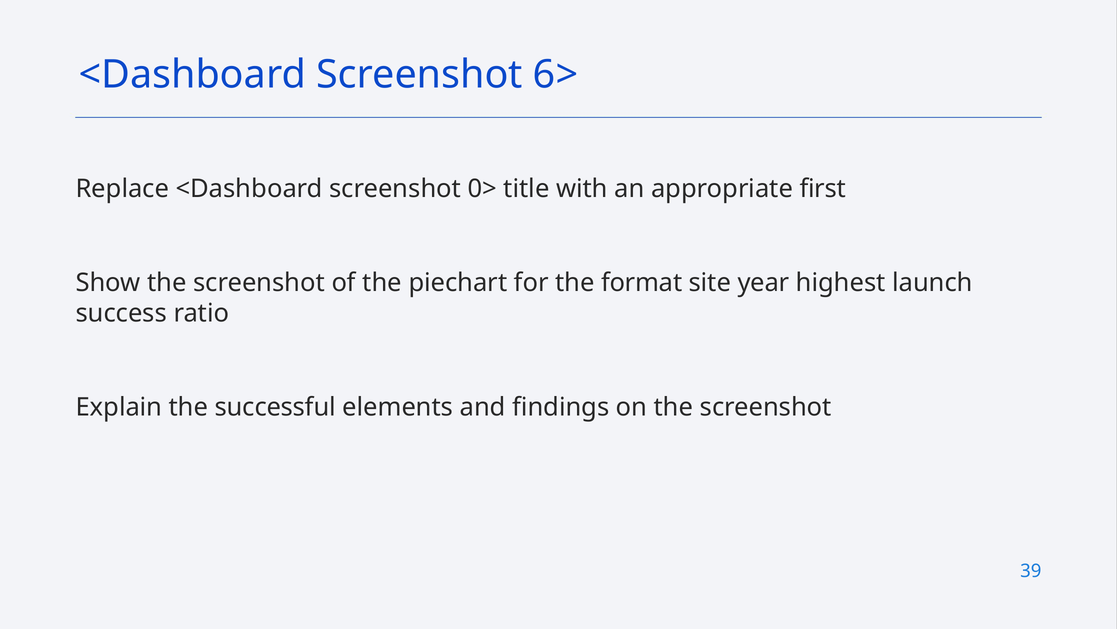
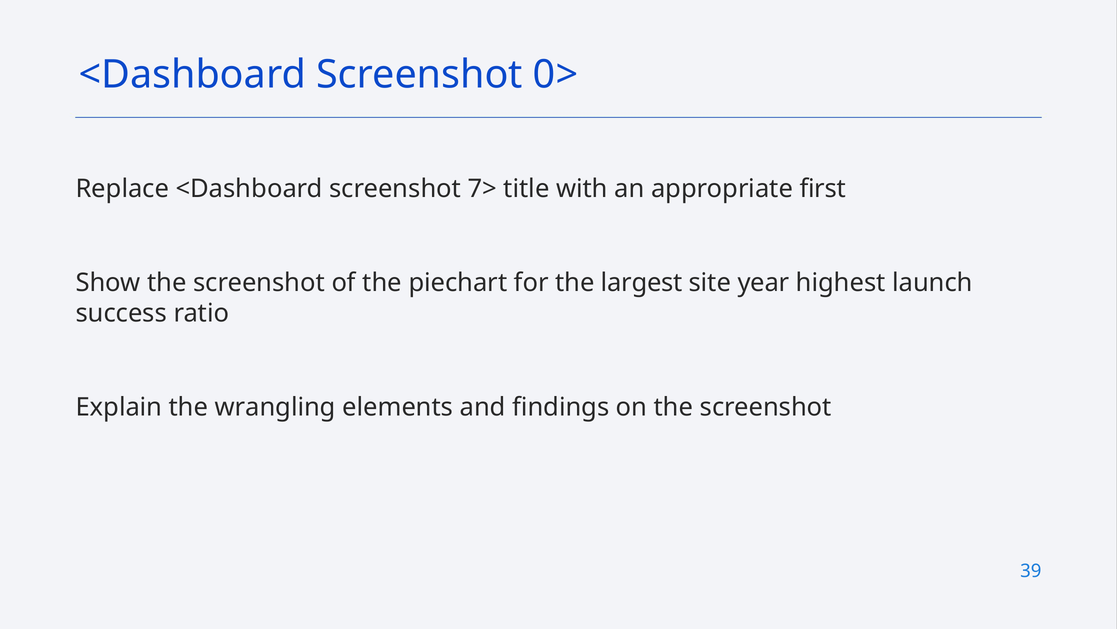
6>: 6> -> 0> (556, 75)
0>: 0> -> 7> (482, 189)
format: format -> largest (642, 282)
successful: successful -> wrangling (275, 407)
